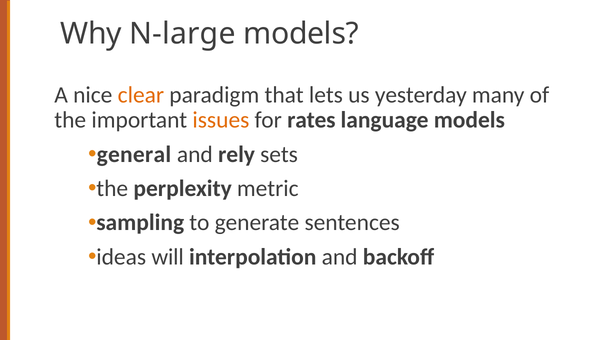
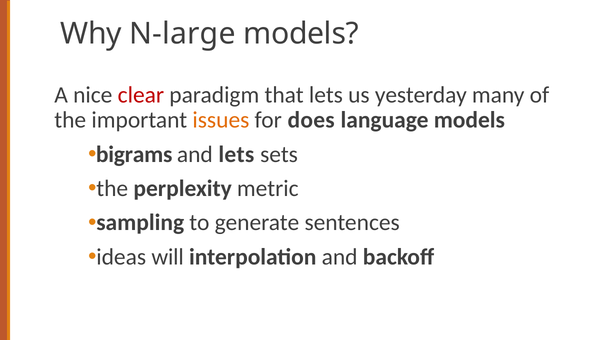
clear colour: orange -> red (141, 95)
rates: rates -> does (311, 120)
general: general -> bigrams (134, 154)
and rely: rely -> lets (236, 154)
